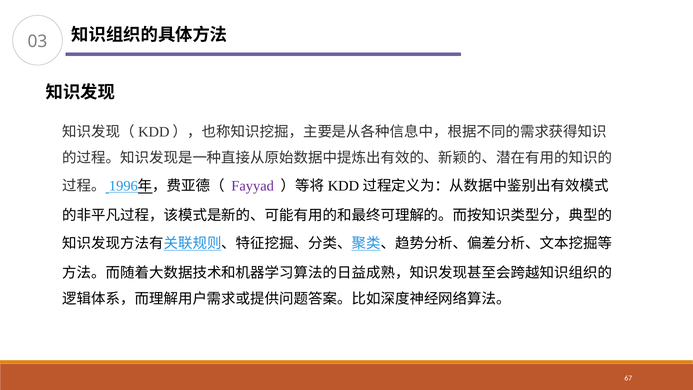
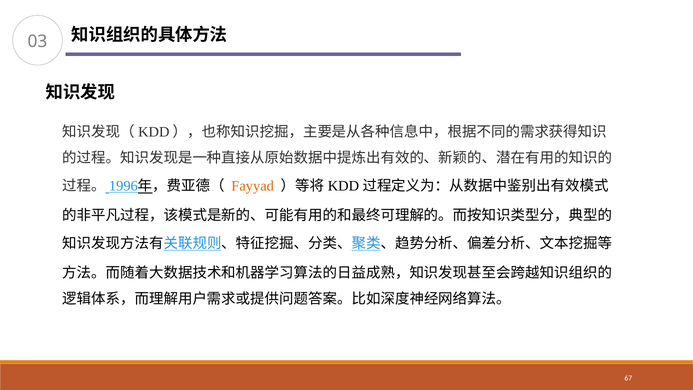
Fayyad colour: purple -> orange (253, 186)
